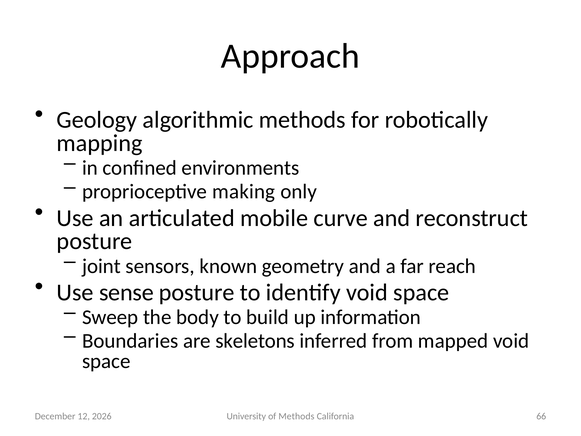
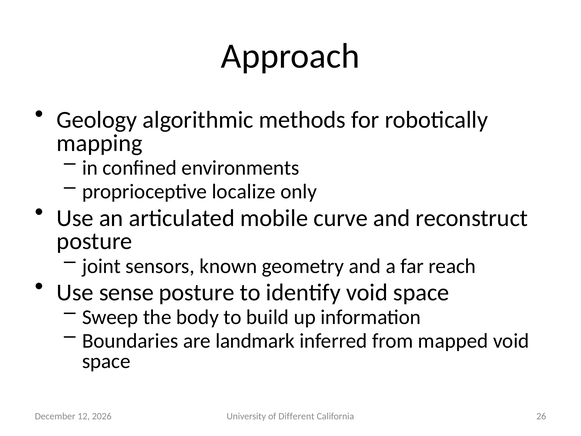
making: making -> localize (244, 192)
skeletons: skeletons -> landmark (255, 341)
of Methods: Methods -> Different (296, 416)
66: 66 -> 26 (541, 416)
